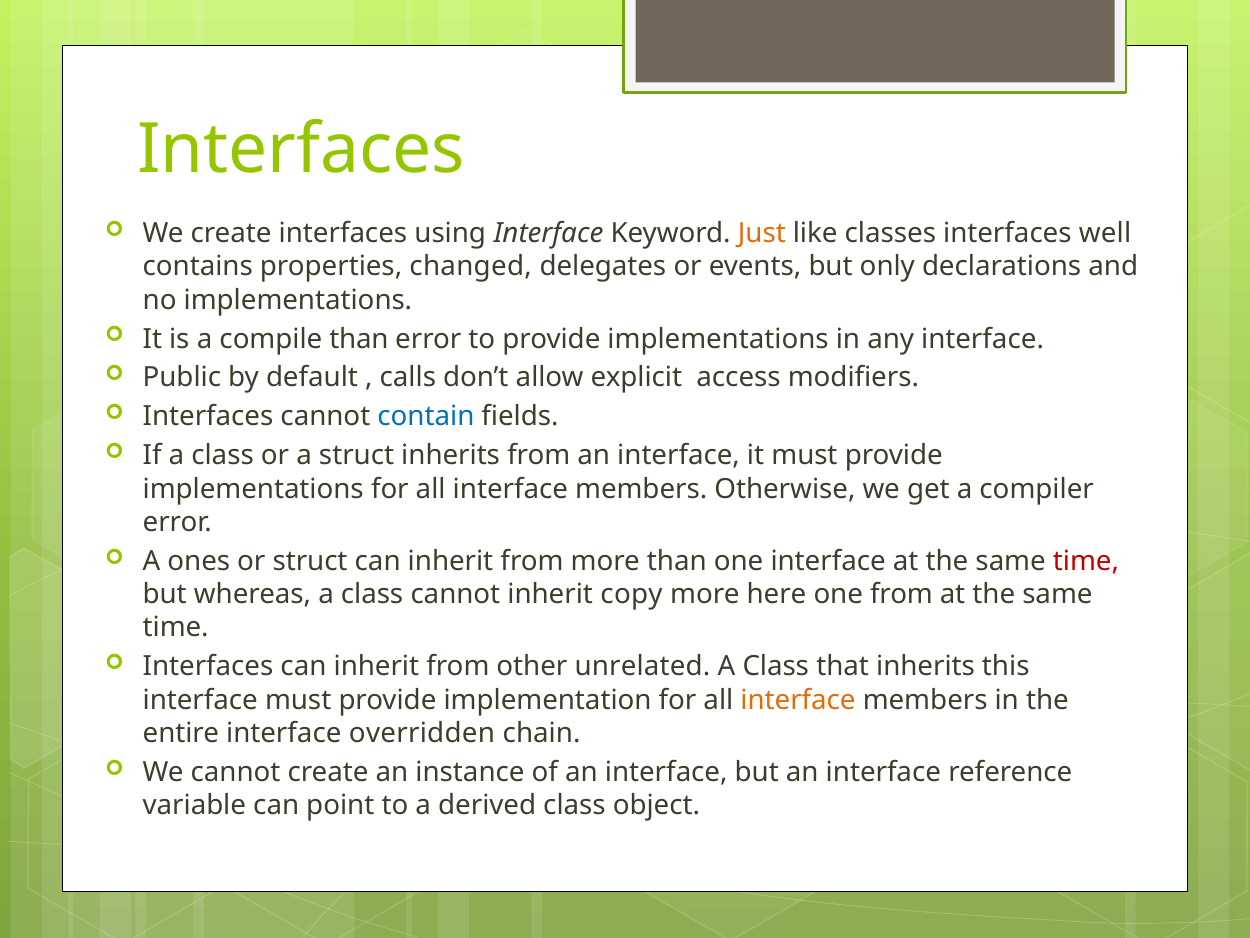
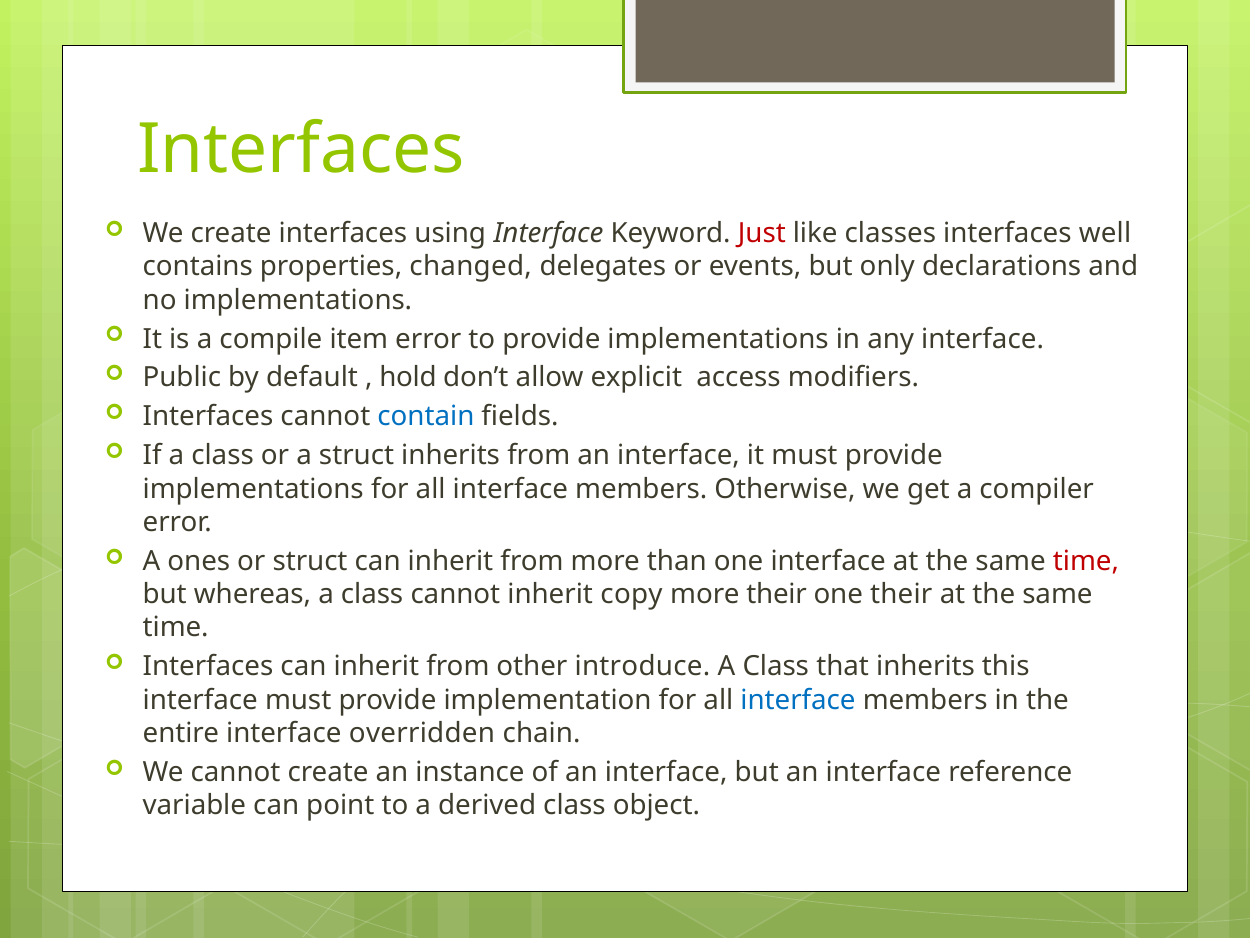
Just colour: orange -> red (762, 233)
compile than: than -> item (359, 339)
calls: calls -> hold (408, 378)
more here: here -> their (777, 594)
one from: from -> their (901, 594)
unrelated: unrelated -> introduce (642, 666)
interface colour: orange -> blue (798, 700)
